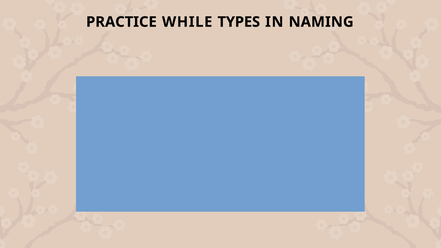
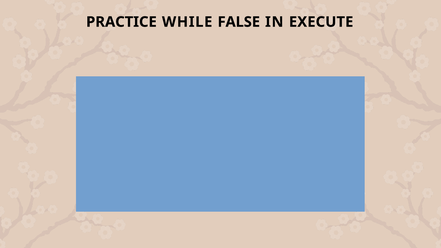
TYPES: TYPES -> FALSE (239, 22)
NAMING: NAMING -> EXECUTE (321, 22)
